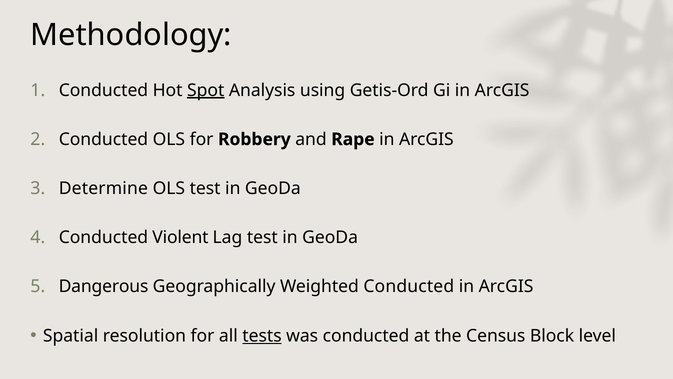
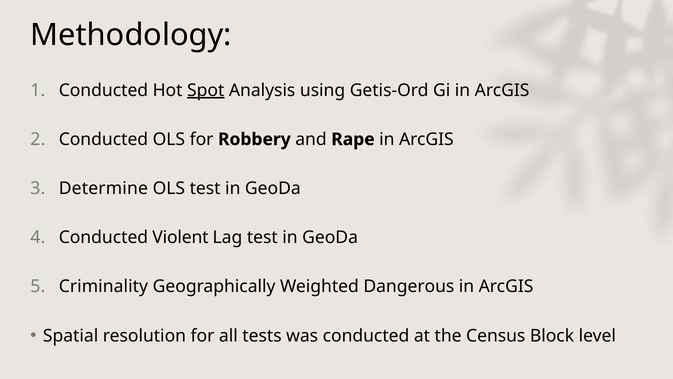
Dangerous: Dangerous -> Criminality (103, 286)
Weighted Conducted: Conducted -> Dangerous (409, 286)
tests underline: present -> none (262, 335)
